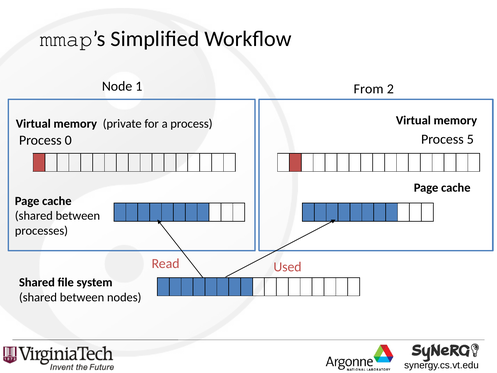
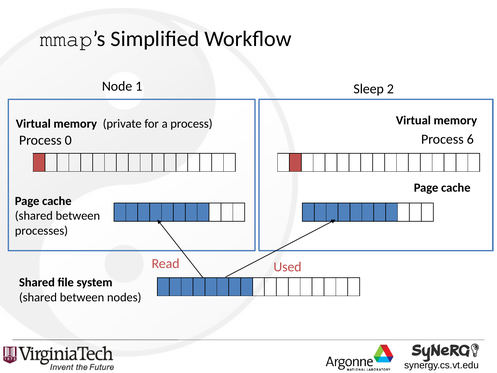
From: From -> Sleep (369, 89)
5: 5 -> 6 (470, 139)
